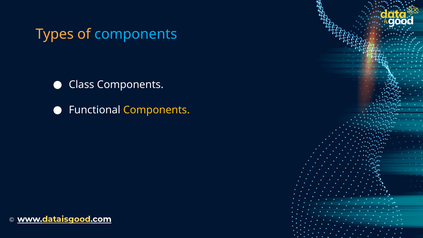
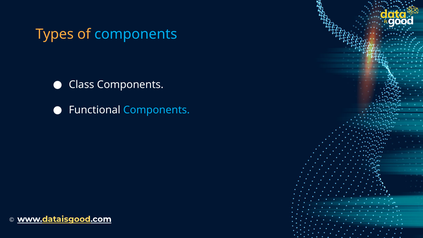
Components colour: yellow -> light blue (157, 110)
